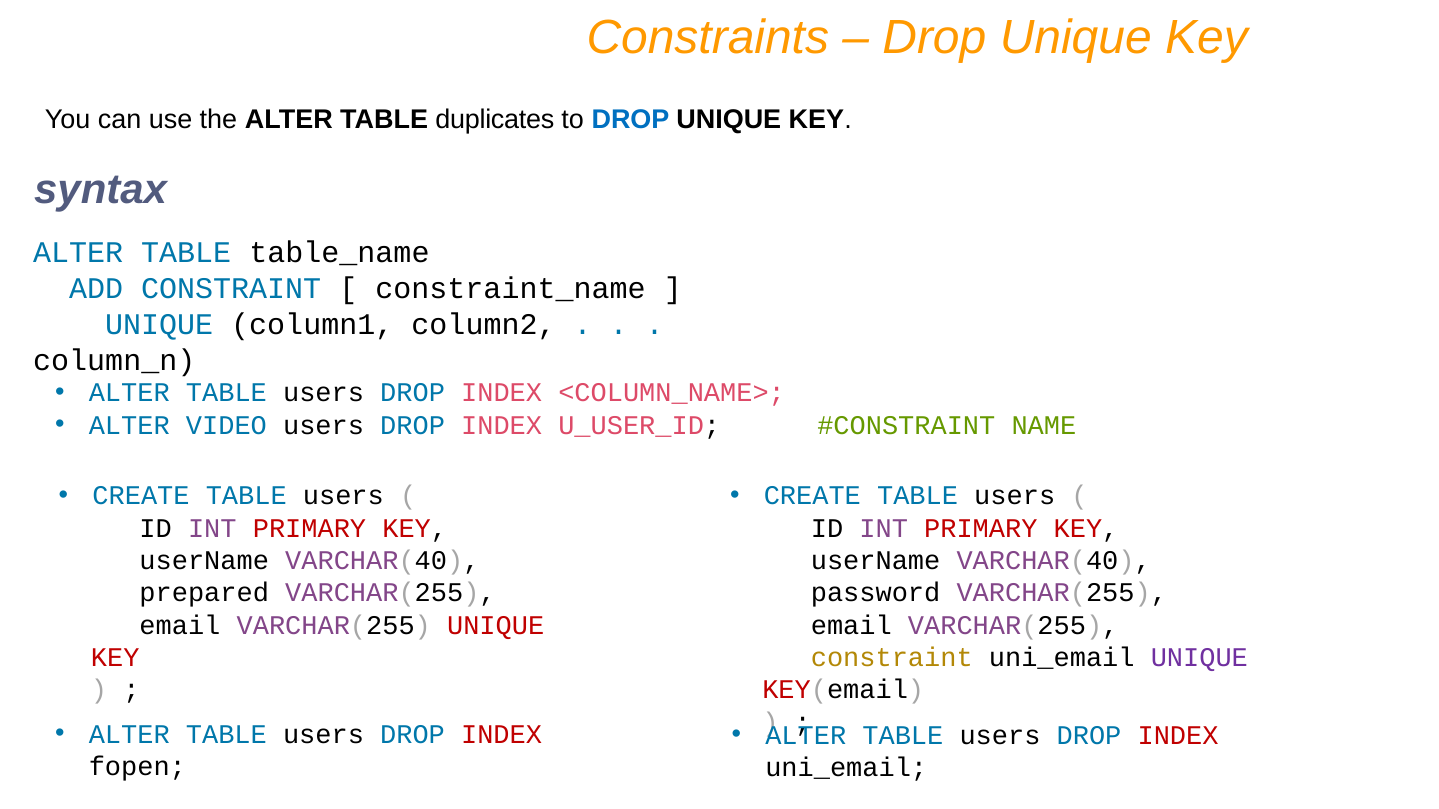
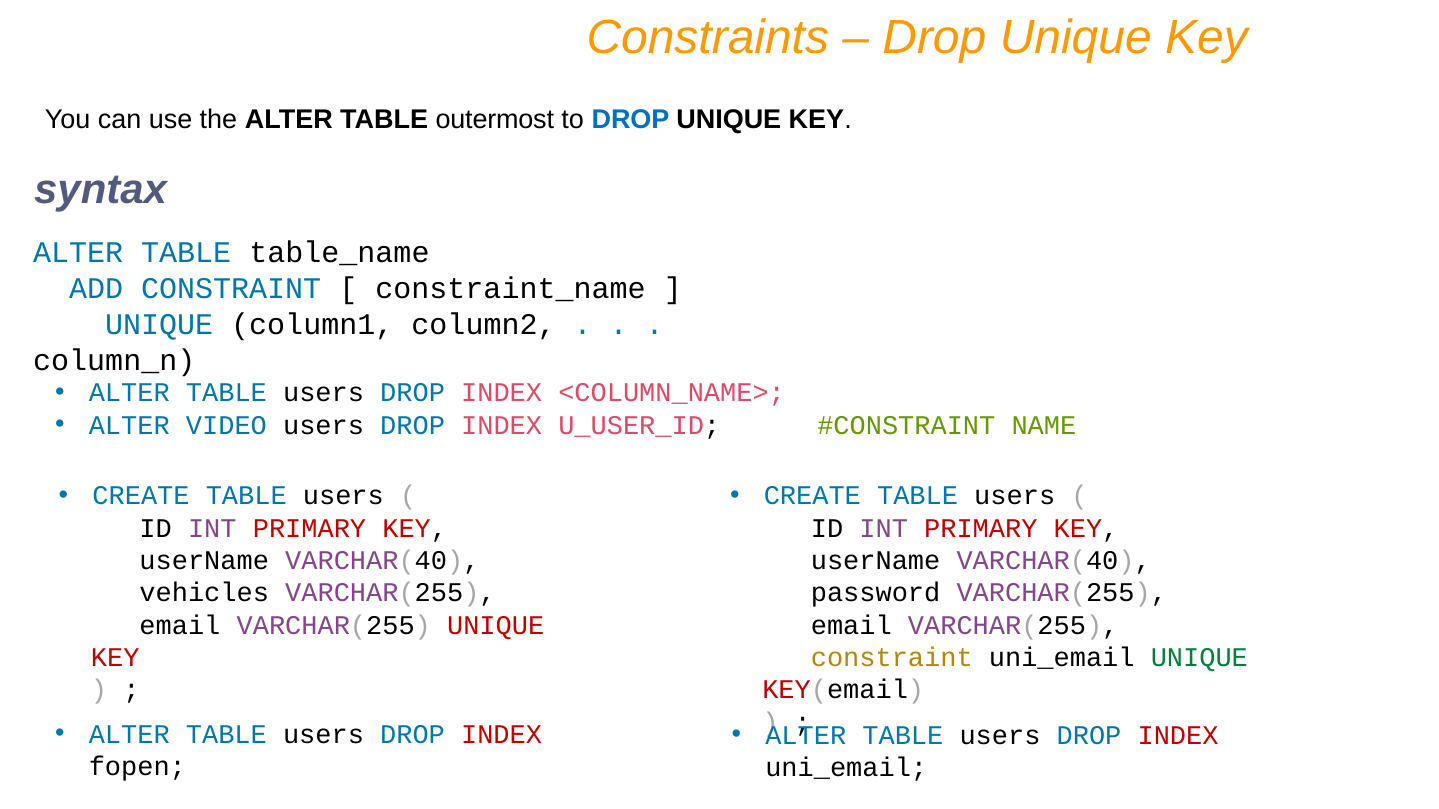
duplicates: duplicates -> outermost (495, 120)
prepared: prepared -> vehicles (204, 593)
UNIQUE colour: purple -> green (1199, 658)
